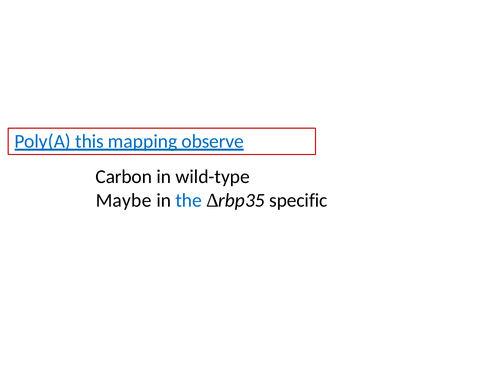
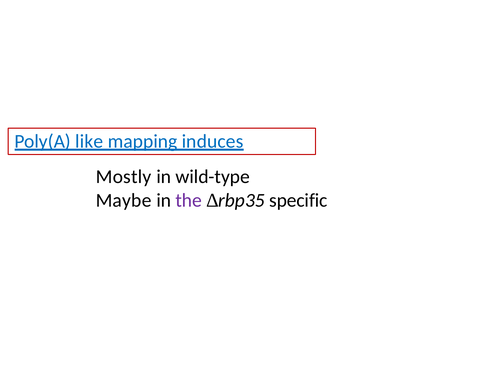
this: this -> like (89, 141)
observe: observe -> induces (213, 141)
Carbon: Carbon -> Mostly (124, 177)
the colour: blue -> purple (189, 200)
